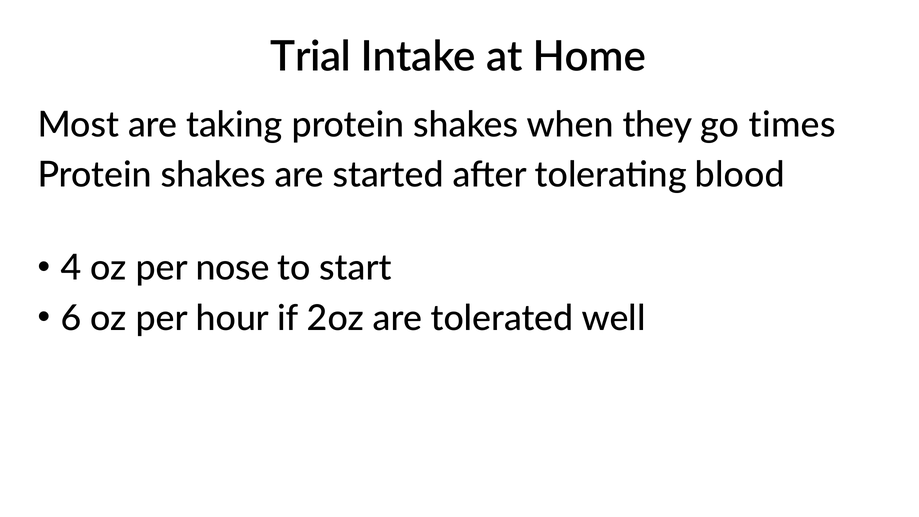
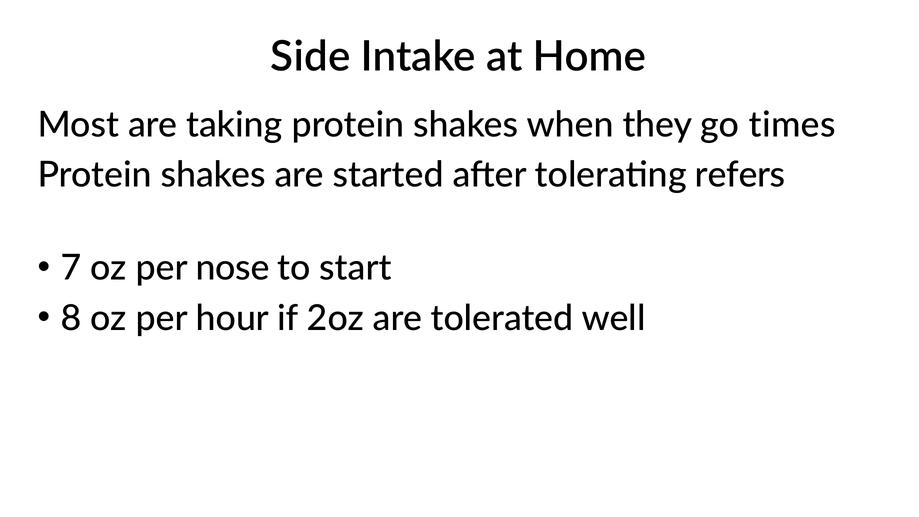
Trial: Trial -> Side (310, 57)
blood: blood -> refers (740, 175)
4: 4 -> 7 (71, 268)
6: 6 -> 8 (71, 318)
